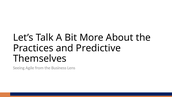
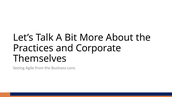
Predictive: Predictive -> Corporate (98, 48)
